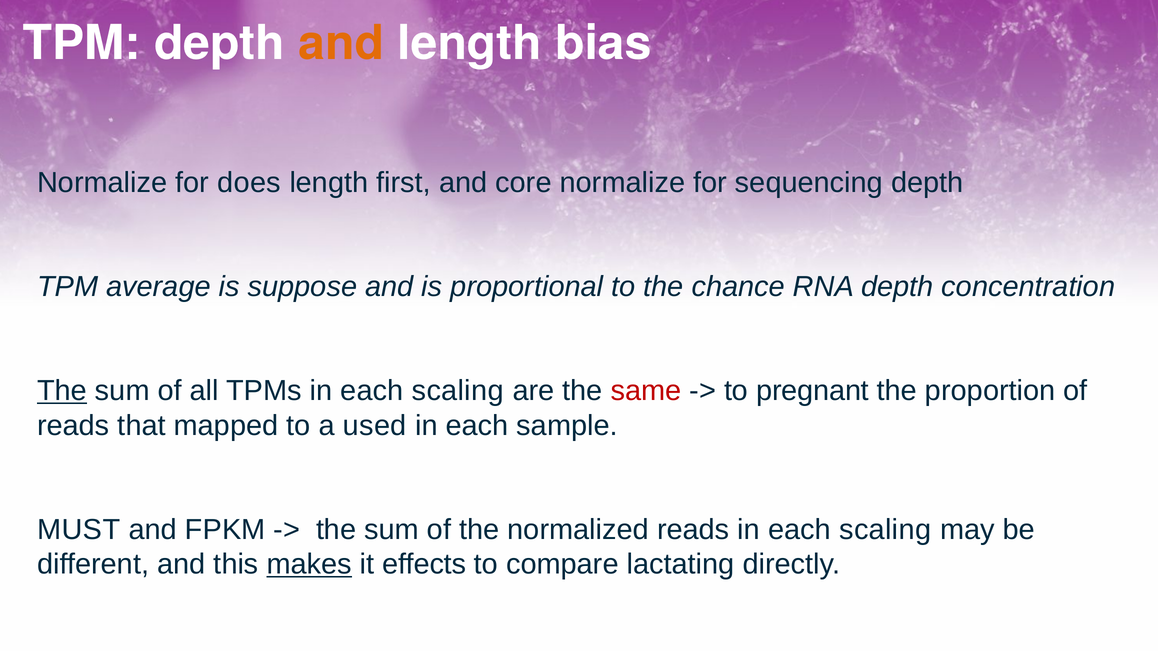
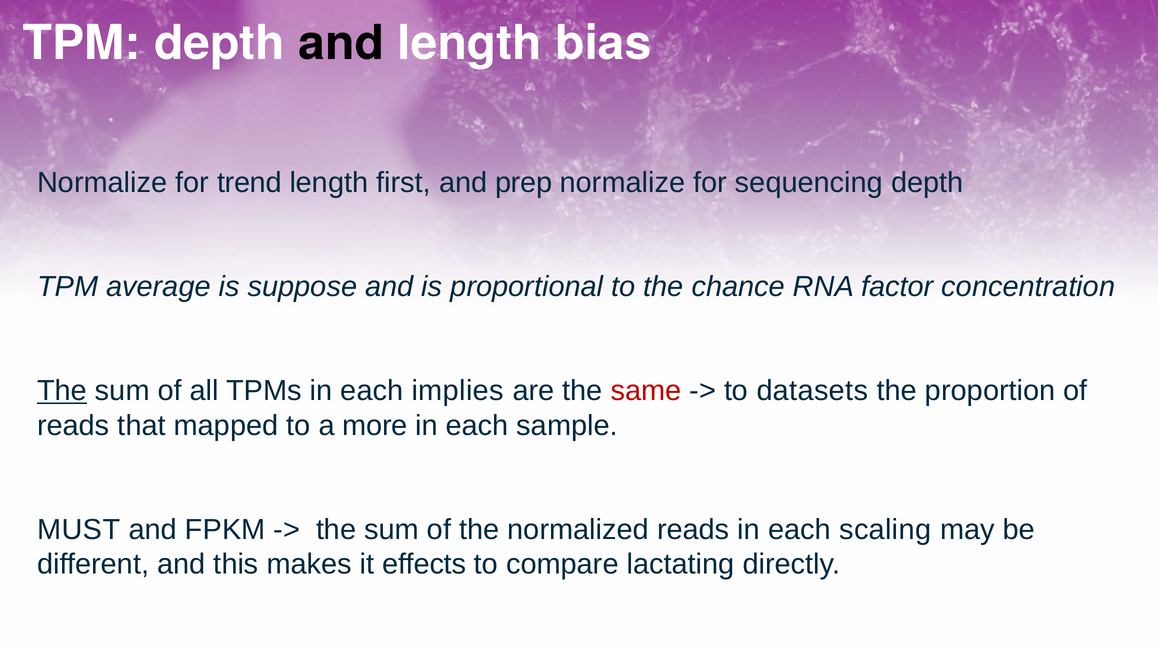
and colour: orange -> black (341, 43)
does: does -> trend (249, 183)
core: core -> prep (524, 183)
RNA depth: depth -> factor (897, 287)
TPMs in each scaling: scaling -> implies (458, 391)
pregnant: pregnant -> datasets (812, 391)
used: used -> more (375, 426)
makes underline: present -> none (309, 565)
